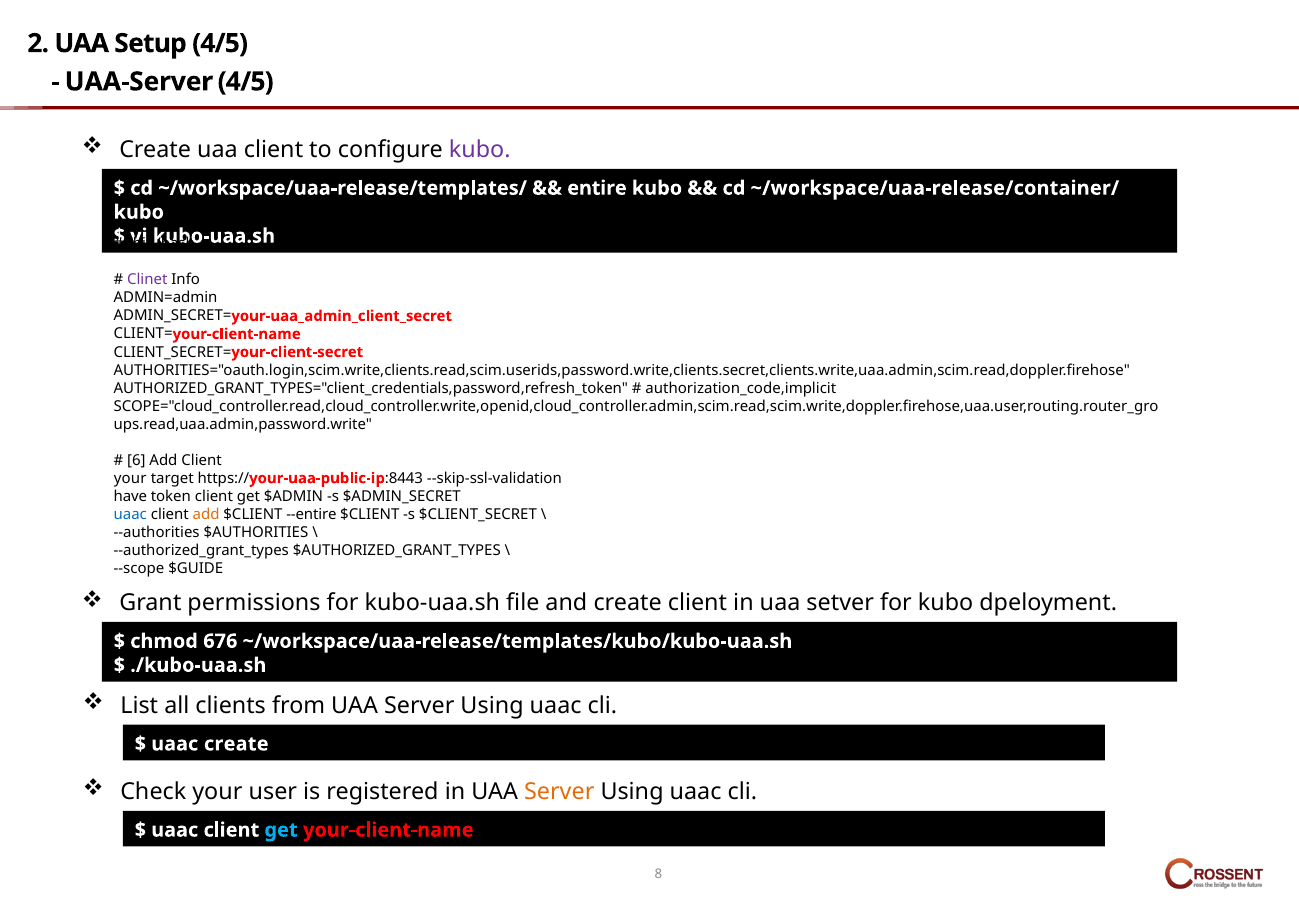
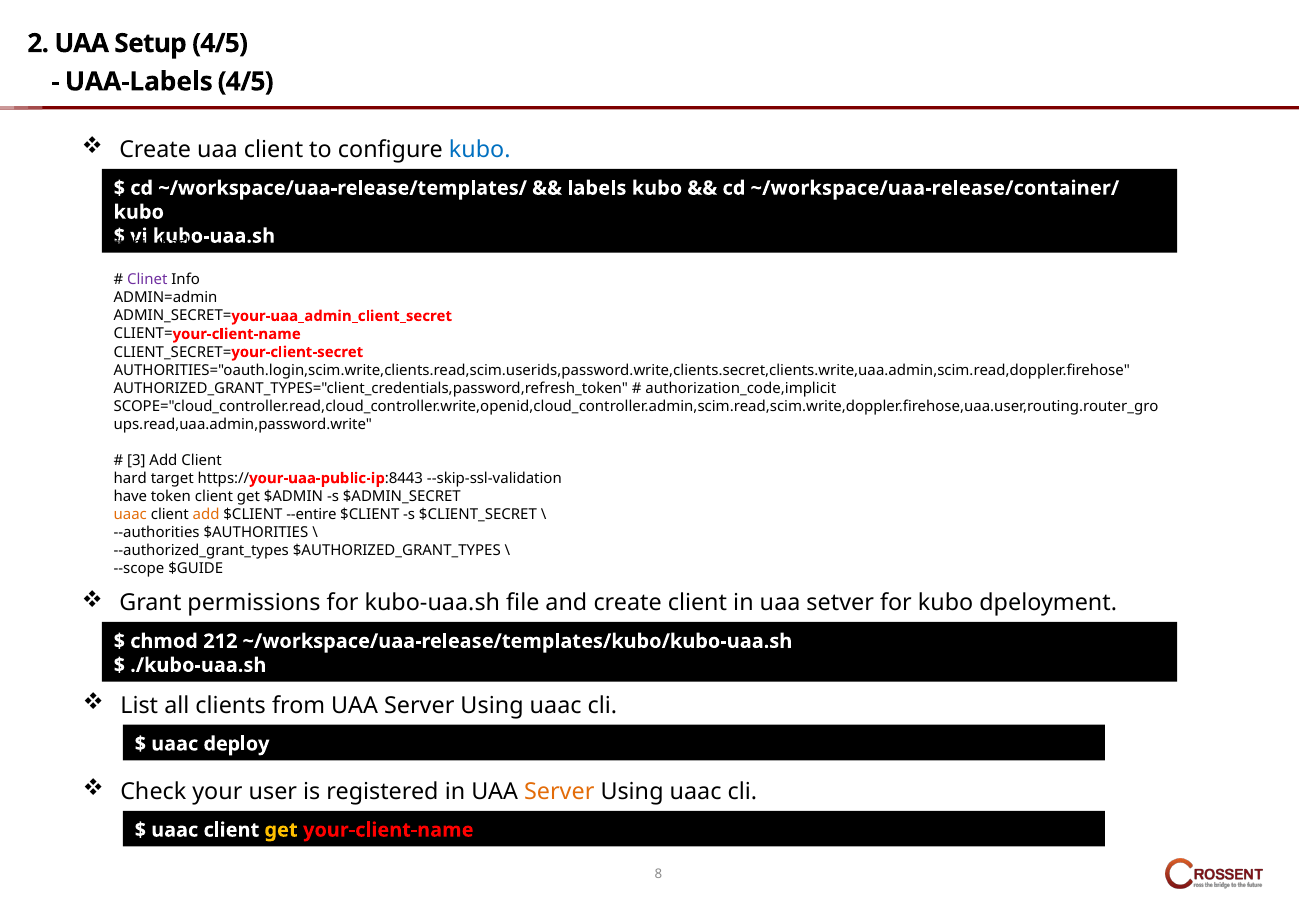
UAA-Server: UAA-Server -> UAA-Labels (139, 82)
kubo colour: purple -> blue (480, 150)
entire: entire -> labels (597, 188)
6: 6 -> 3 (136, 460)
your: your -> hard (130, 478)
uaac colour: blue -> orange (130, 514)
676: 676 -> 212 (220, 641)
uaac create: create -> deploy (236, 744)
get colour: light blue -> yellow (281, 830)
